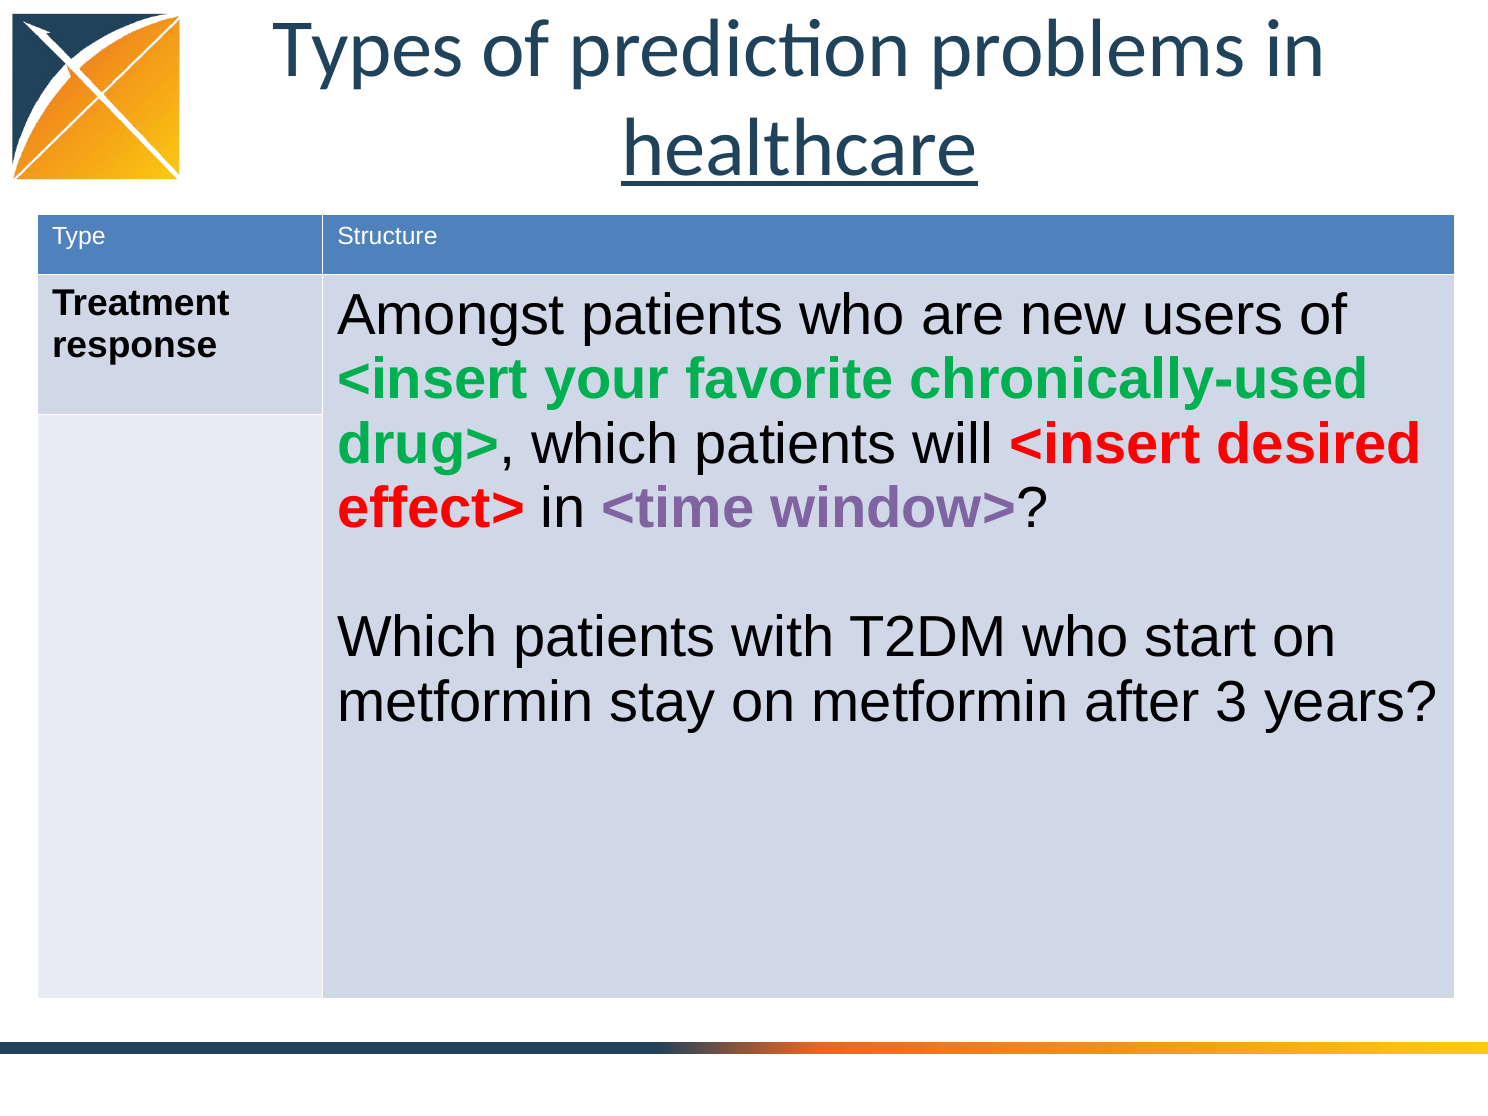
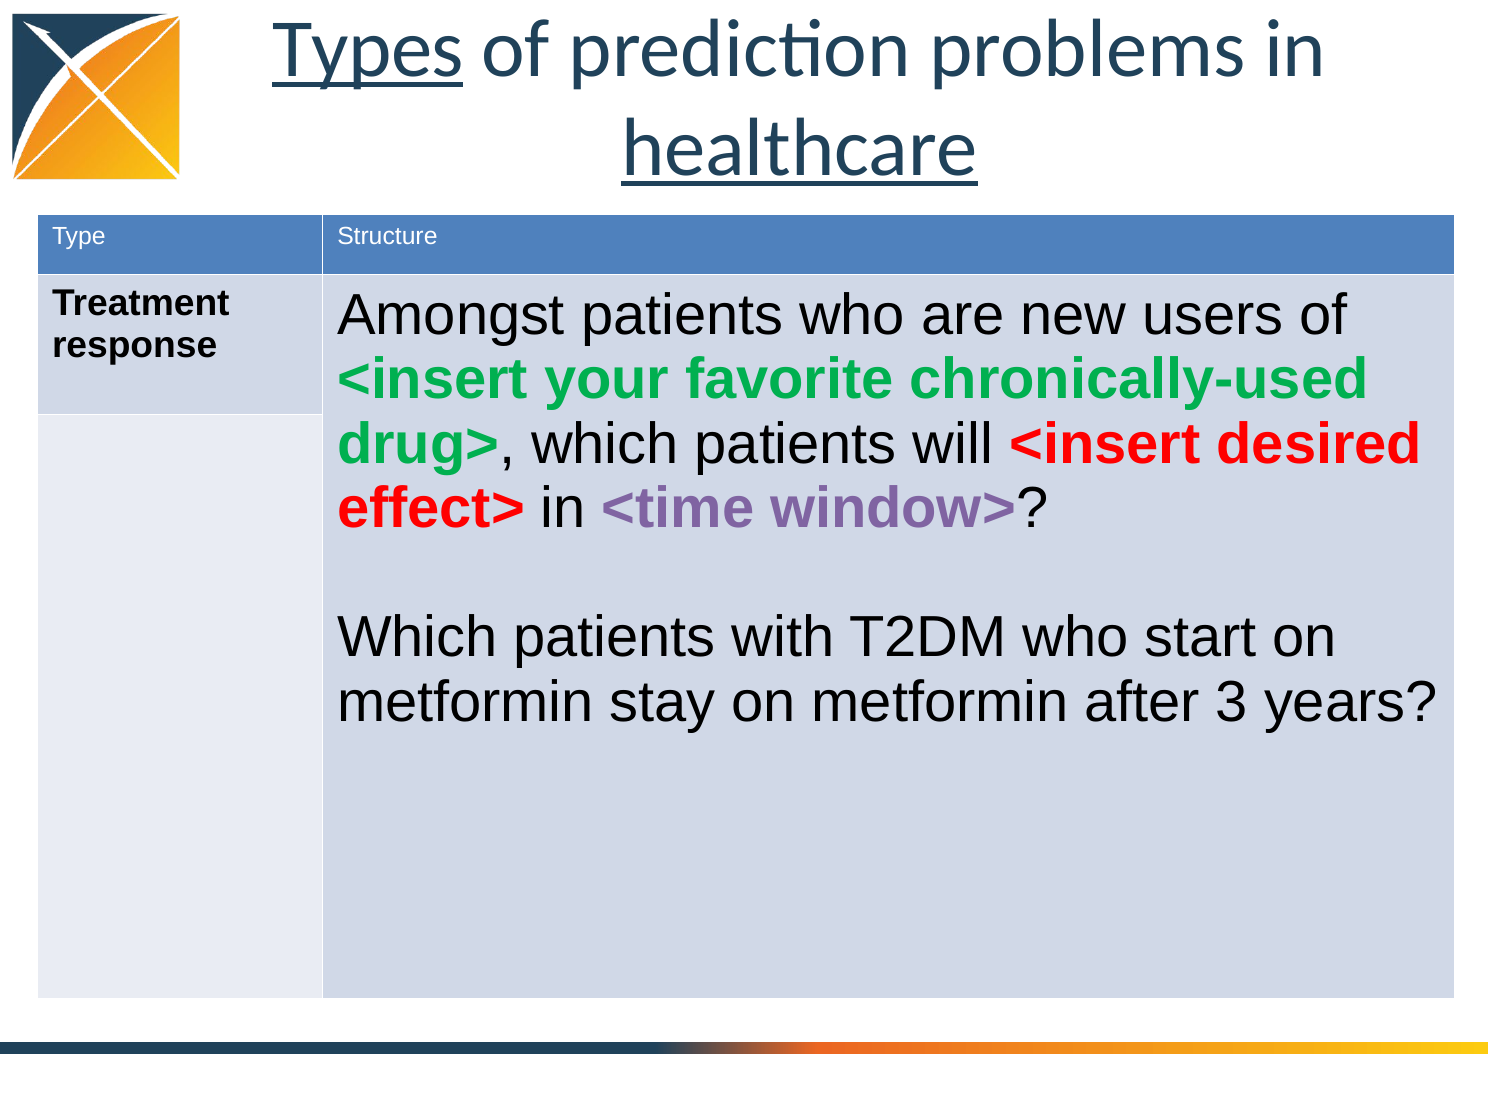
Types underline: none -> present (368, 49)
